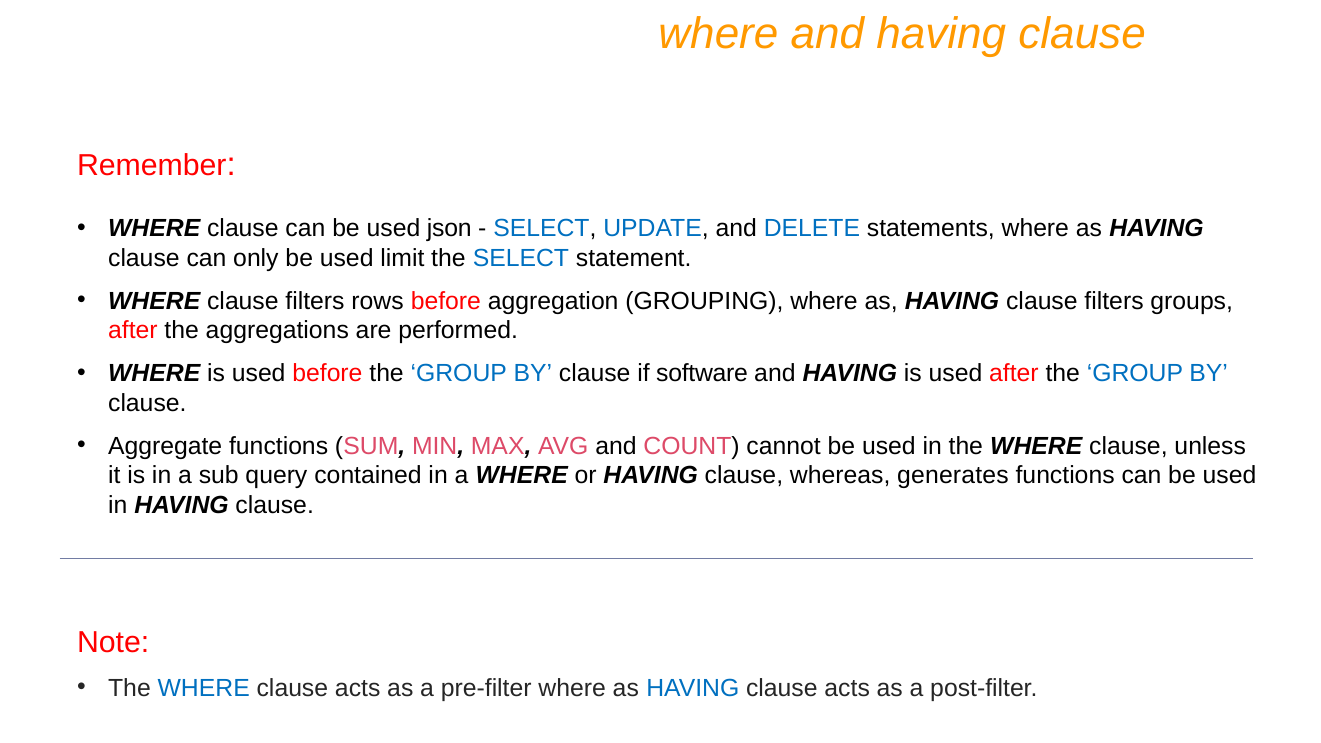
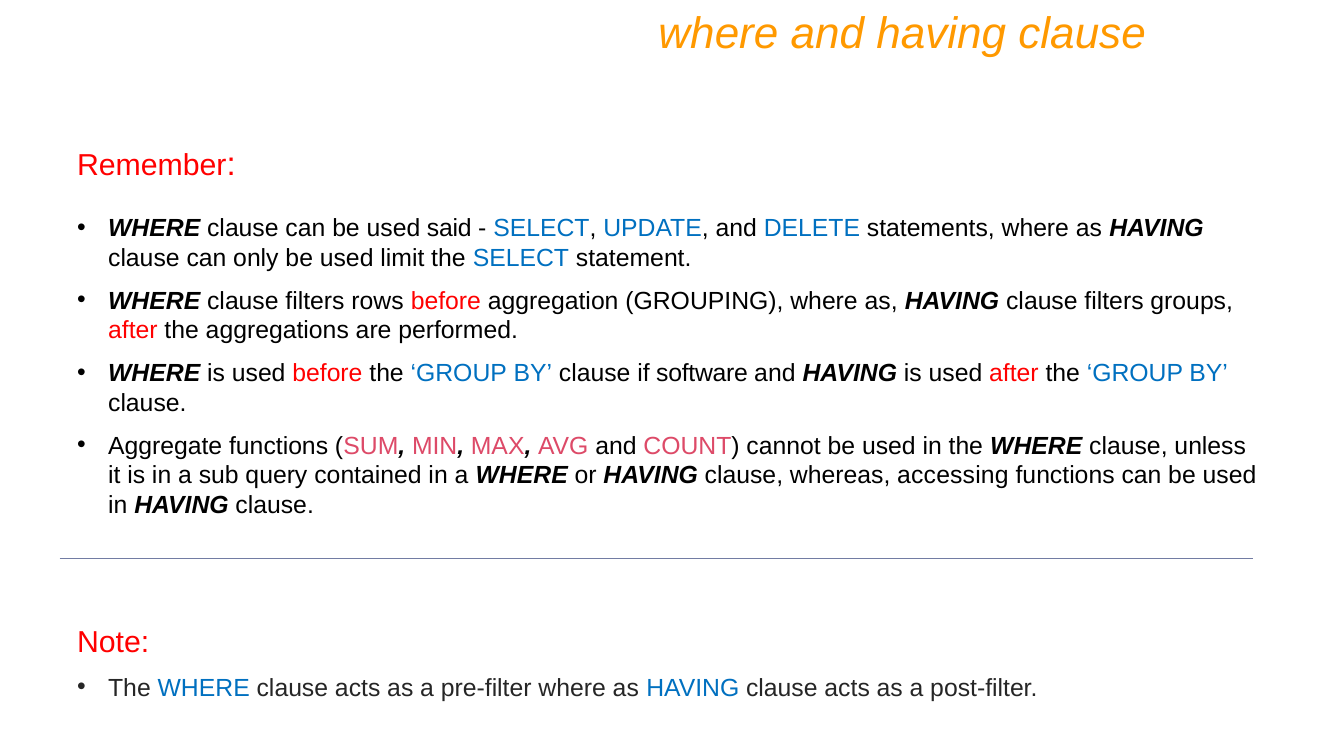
json: json -> said (449, 228)
generates: generates -> accessing (953, 476)
